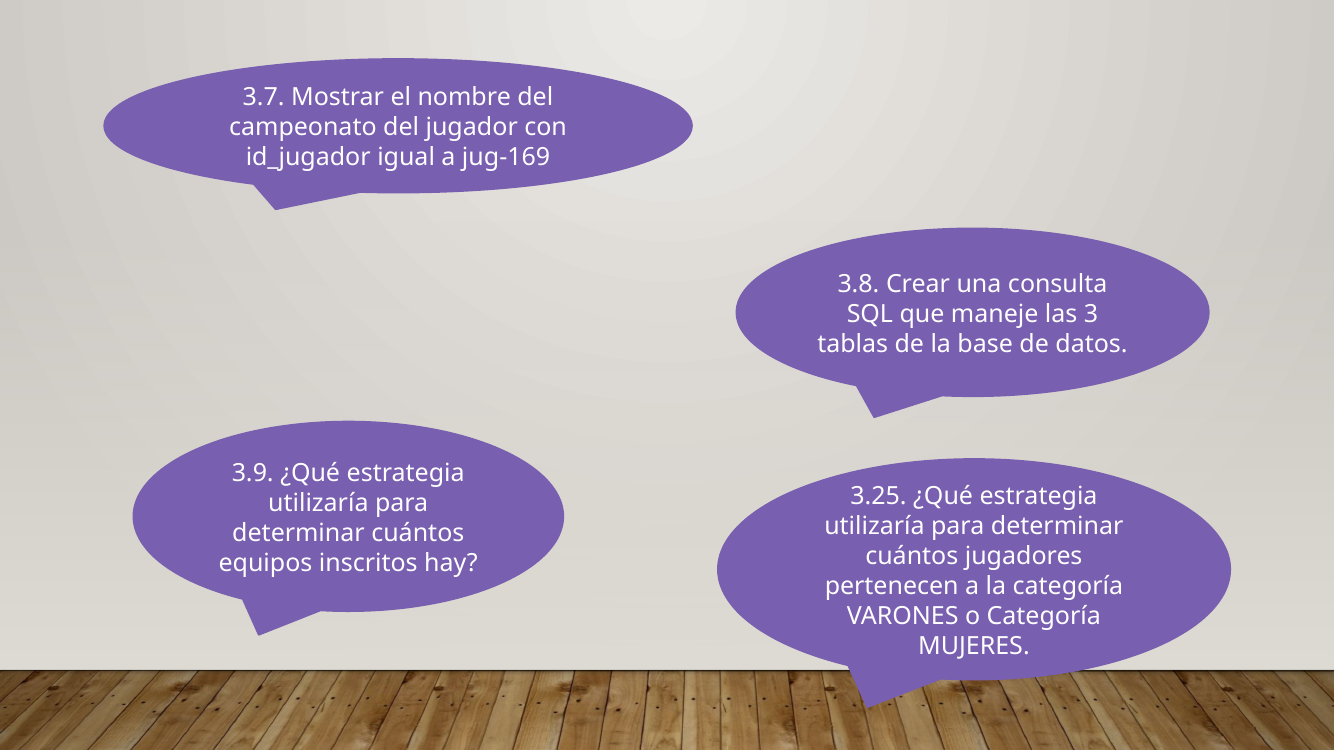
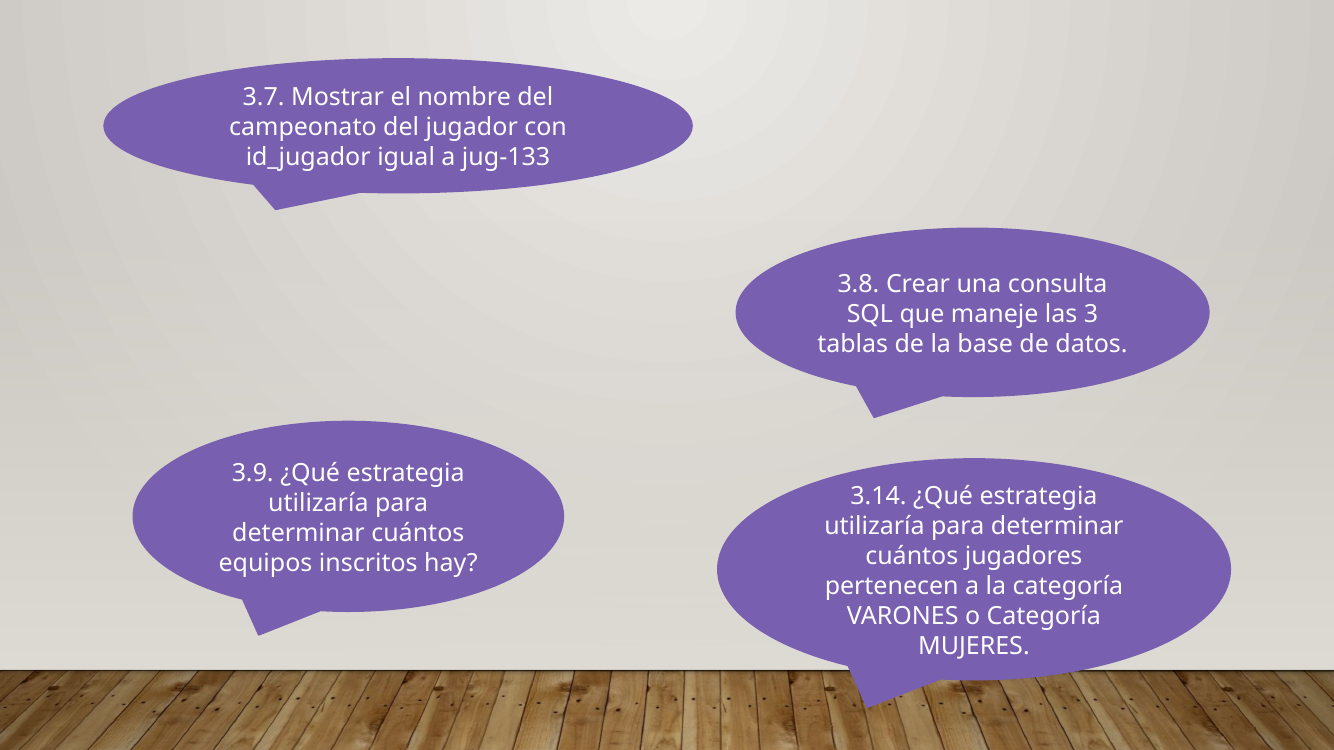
jug-169: jug-169 -> jug-133 (506, 158)
3.25: 3.25 -> 3.14 (879, 496)
